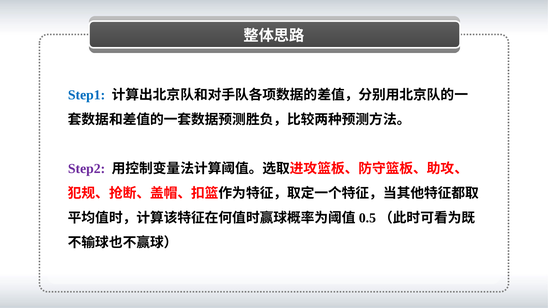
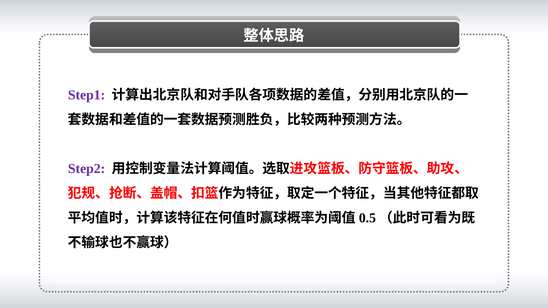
Step1 colour: blue -> purple (87, 95)
